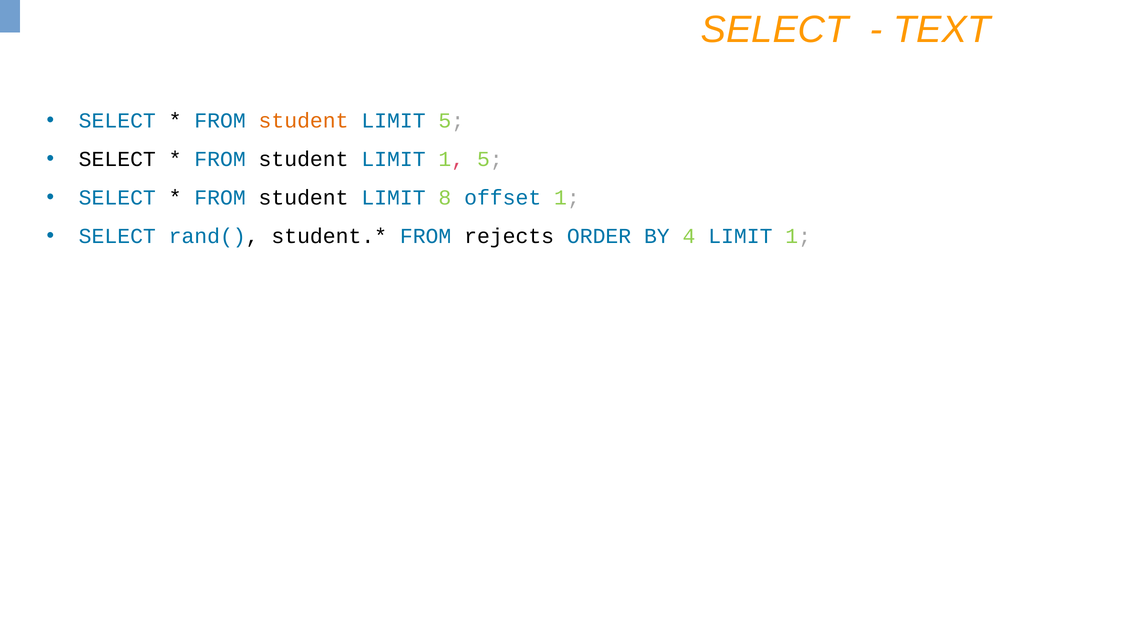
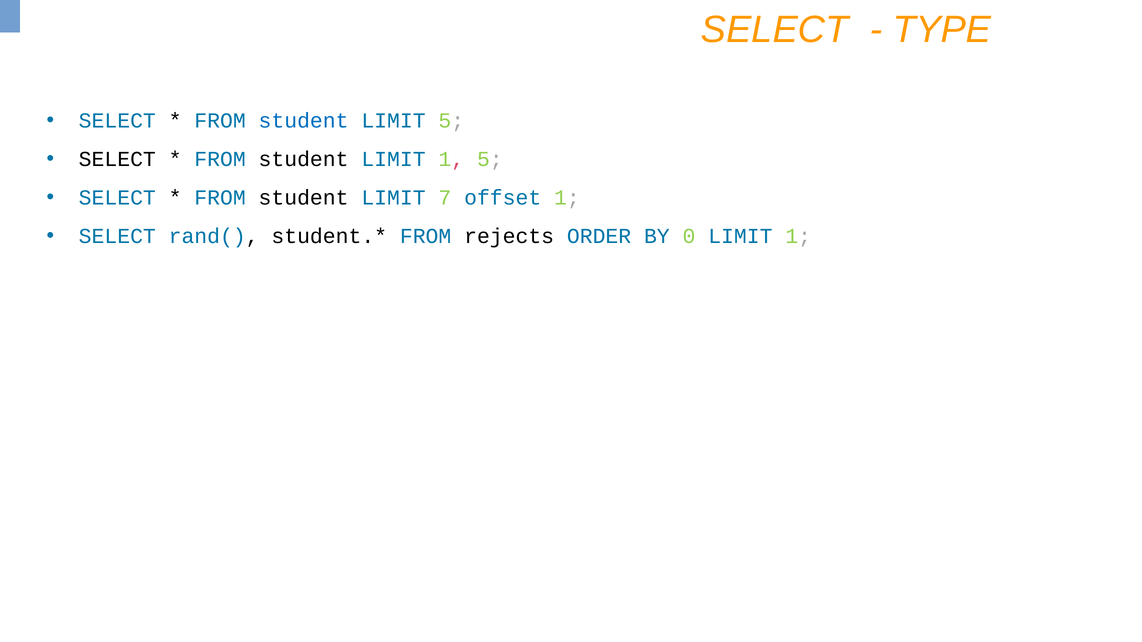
TEXT: TEXT -> TYPE (942, 30)
student colour: orange -> blue (304, 121)
8: 8 -> 7 (445, 198)
4: 4 -> 0 (689, 236)
